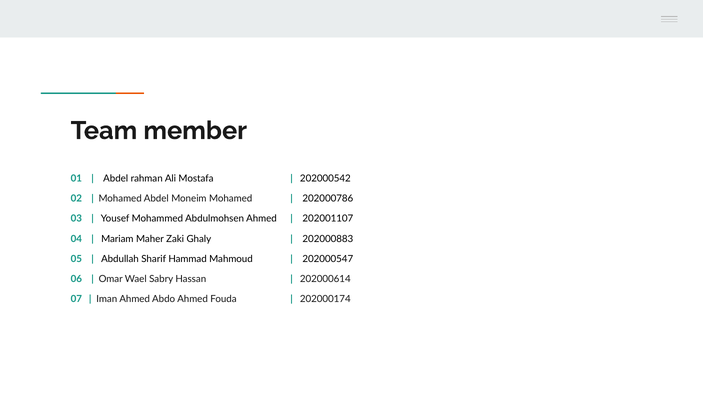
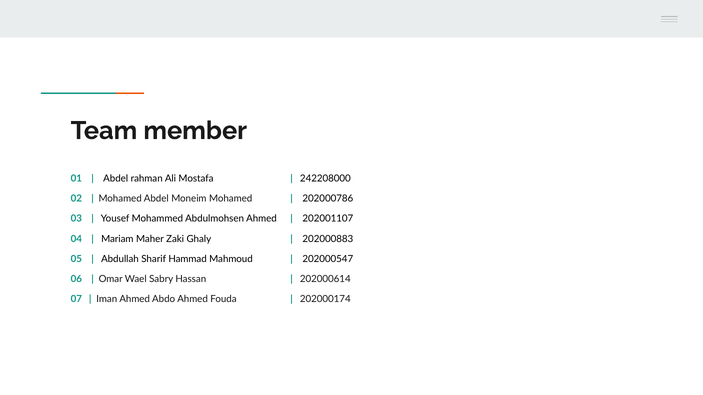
202000542: 202000542 -> 242208000 (325, 179)
